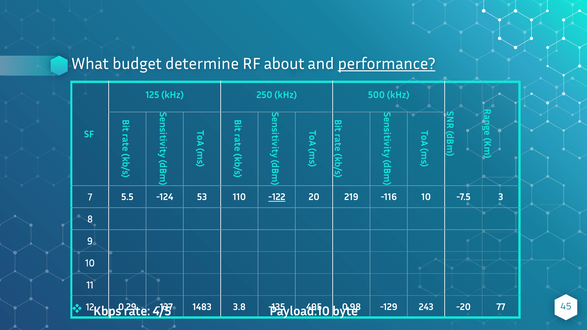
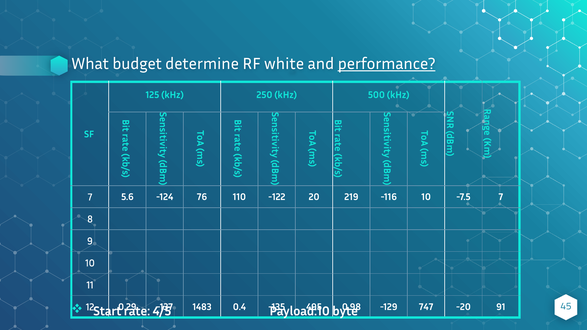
about: about -> white (284, 64)
5.5: 5.5 -> 5.6 (127, 197)
53: 53 -> 76 (202, 197)
-122 underline: present -> none (277, 197)
-7.5 3: 3 -> 7 (501, 197)
3.8: 3.8 -> 0.4 (239, 307)
243: 243 -> 747 (426, 307)
77: 77 -> 91 (501, 307)
Kbps: Kbps -> Start (107, 311)
